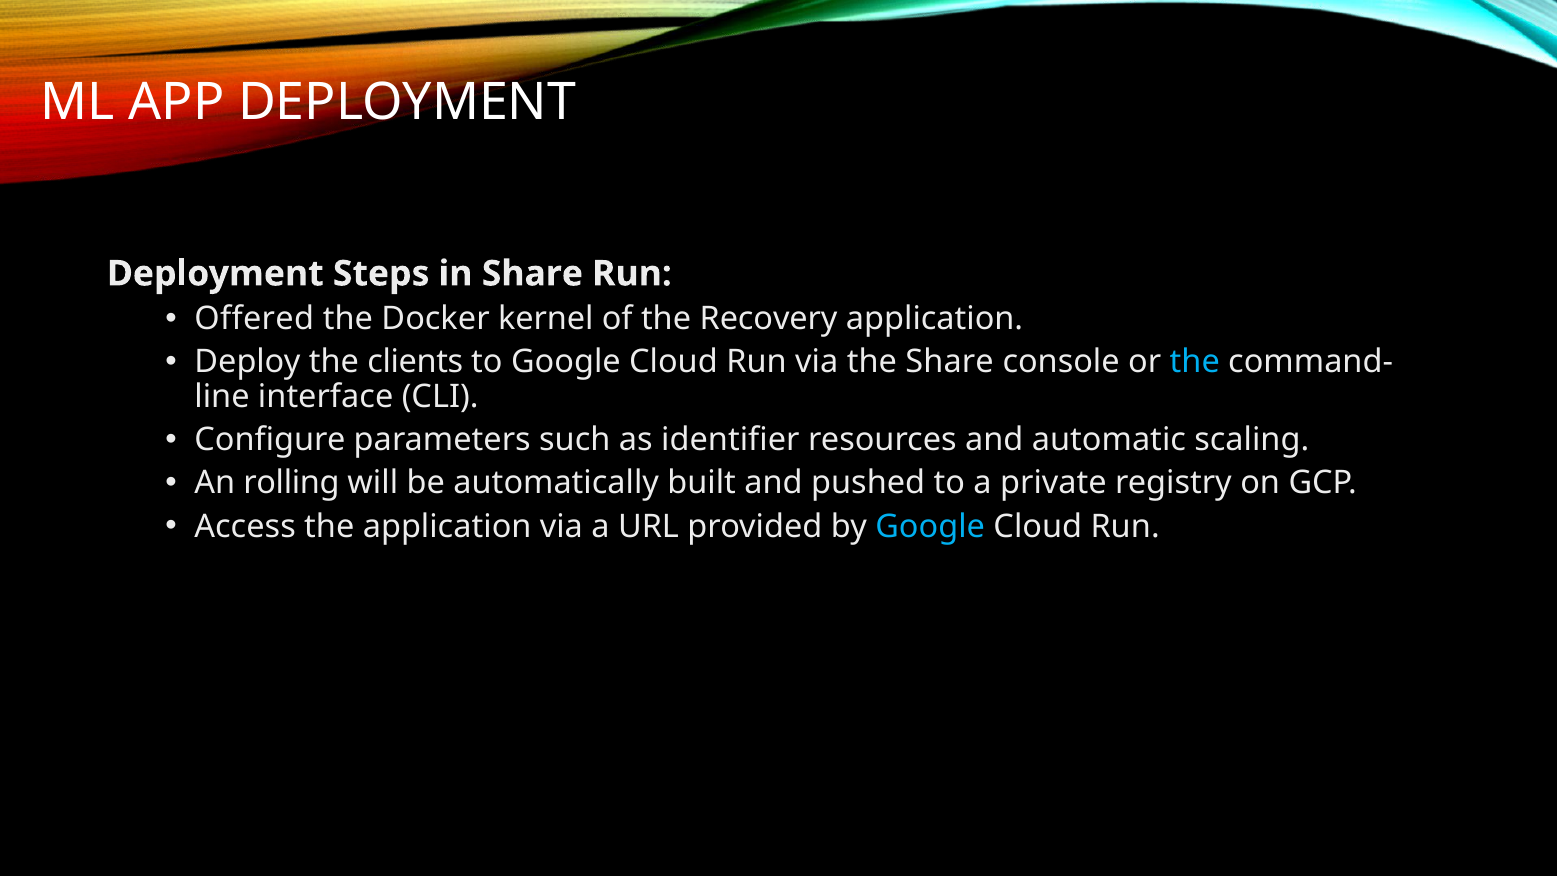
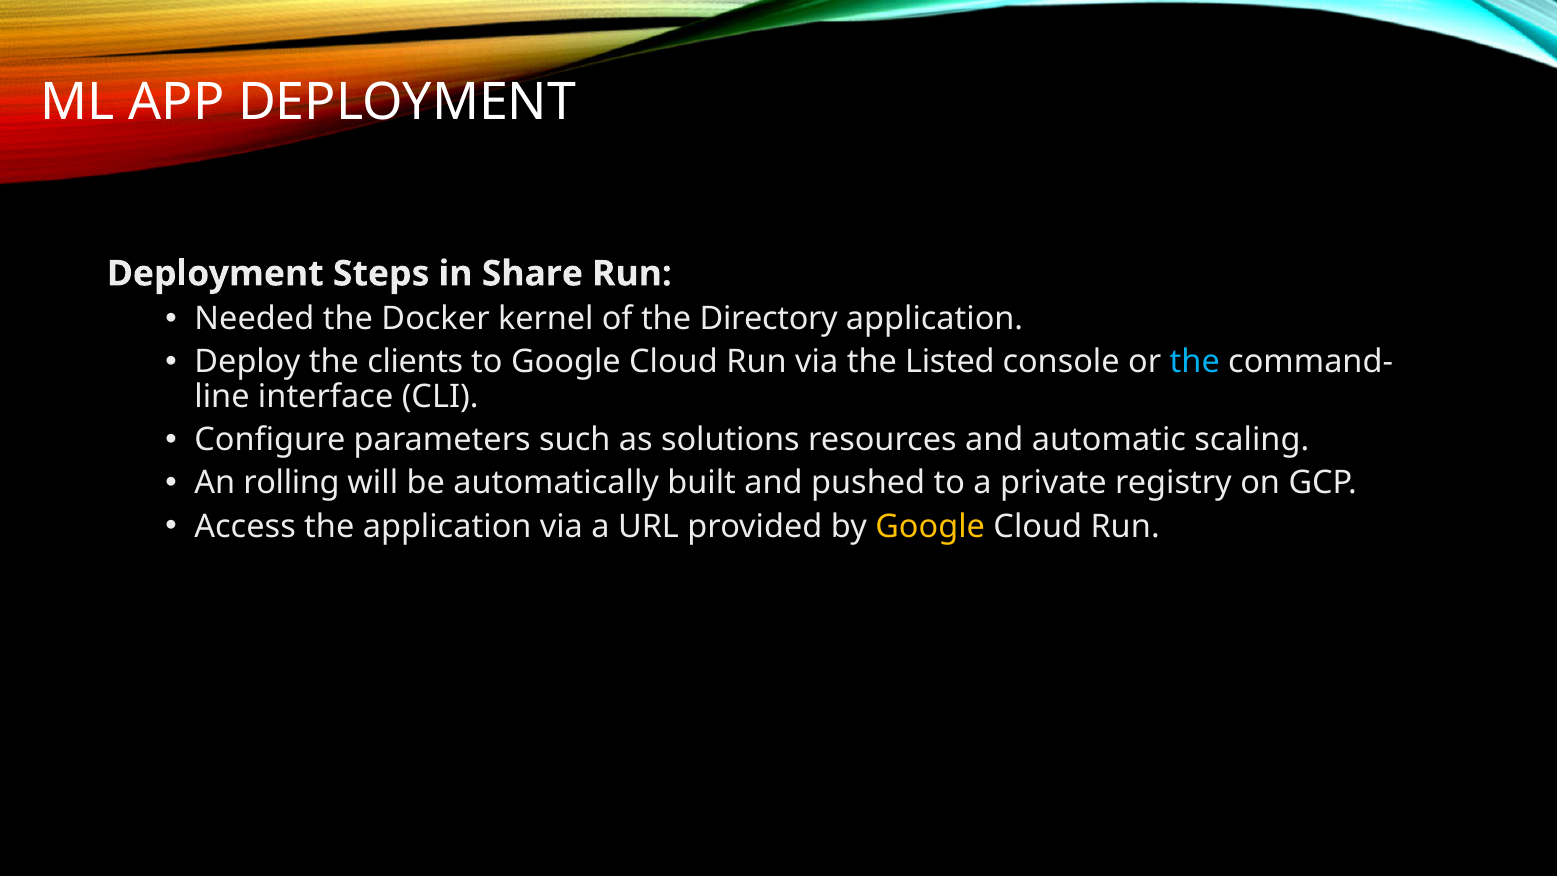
Offered: Offered -> Needed (254, 319)
Recovery: Recovery -> Directory (769, 319)
the Share: Share -> Listed (950, 362)
identifier: identifier -> solutions (730, 440)
Google colour: light blue -> yellow (930, 526)
